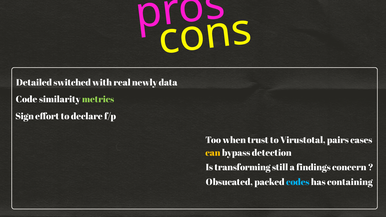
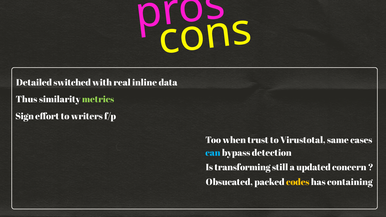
newly: newly -> inline (145, 83)
Code: Code -> Thus (26, 100)
declare: declare -> writers (87, 116)
pairs: pairs -> same (338, 140)
can colour: yellow -> light blue (213, 153)
findings: findings -> updated (314, 168)
codes colour: light blue -> yellow (298, 182)
